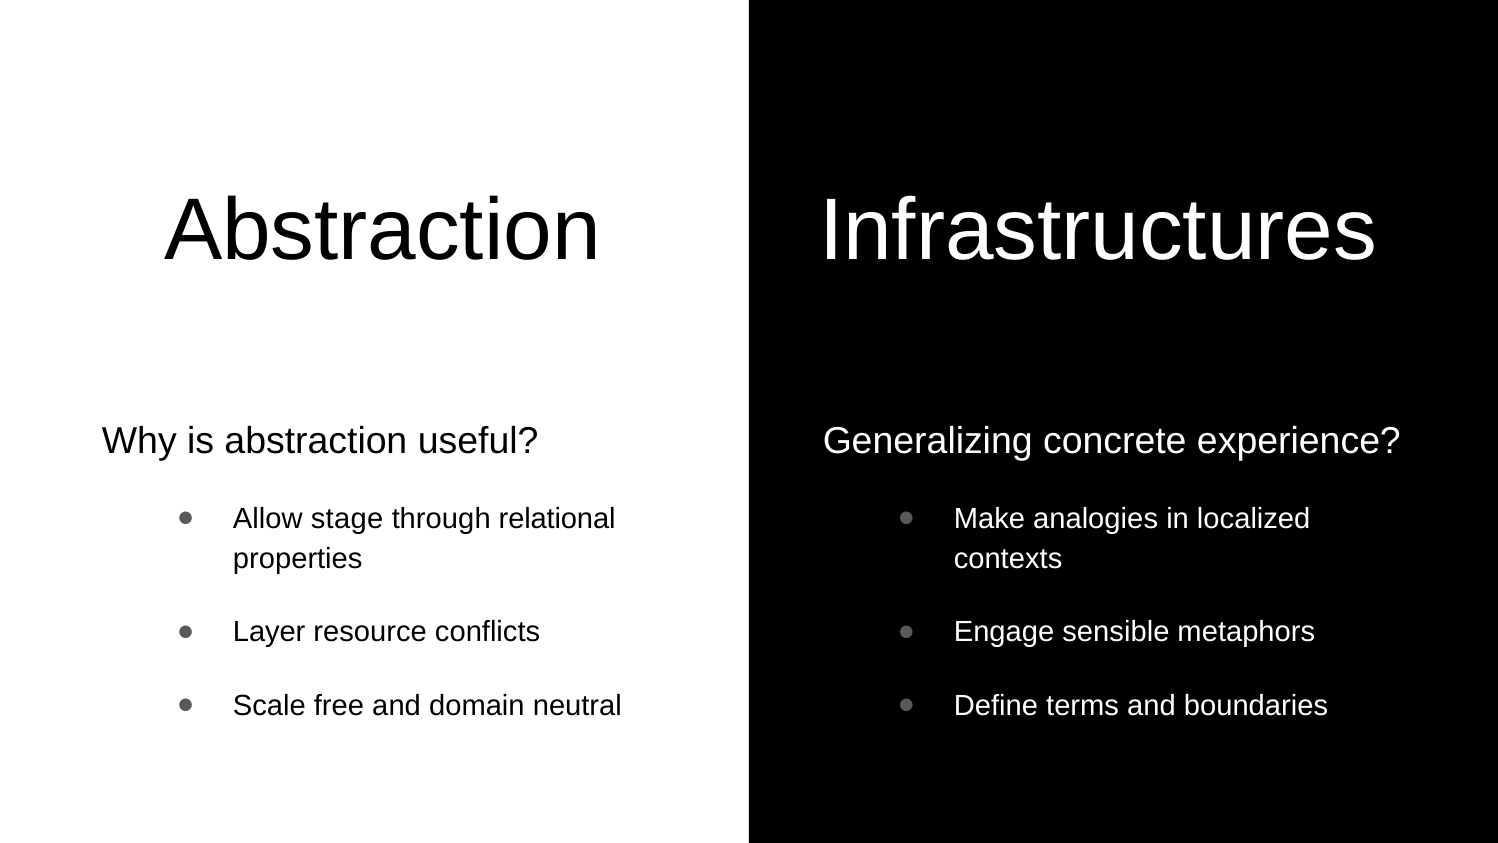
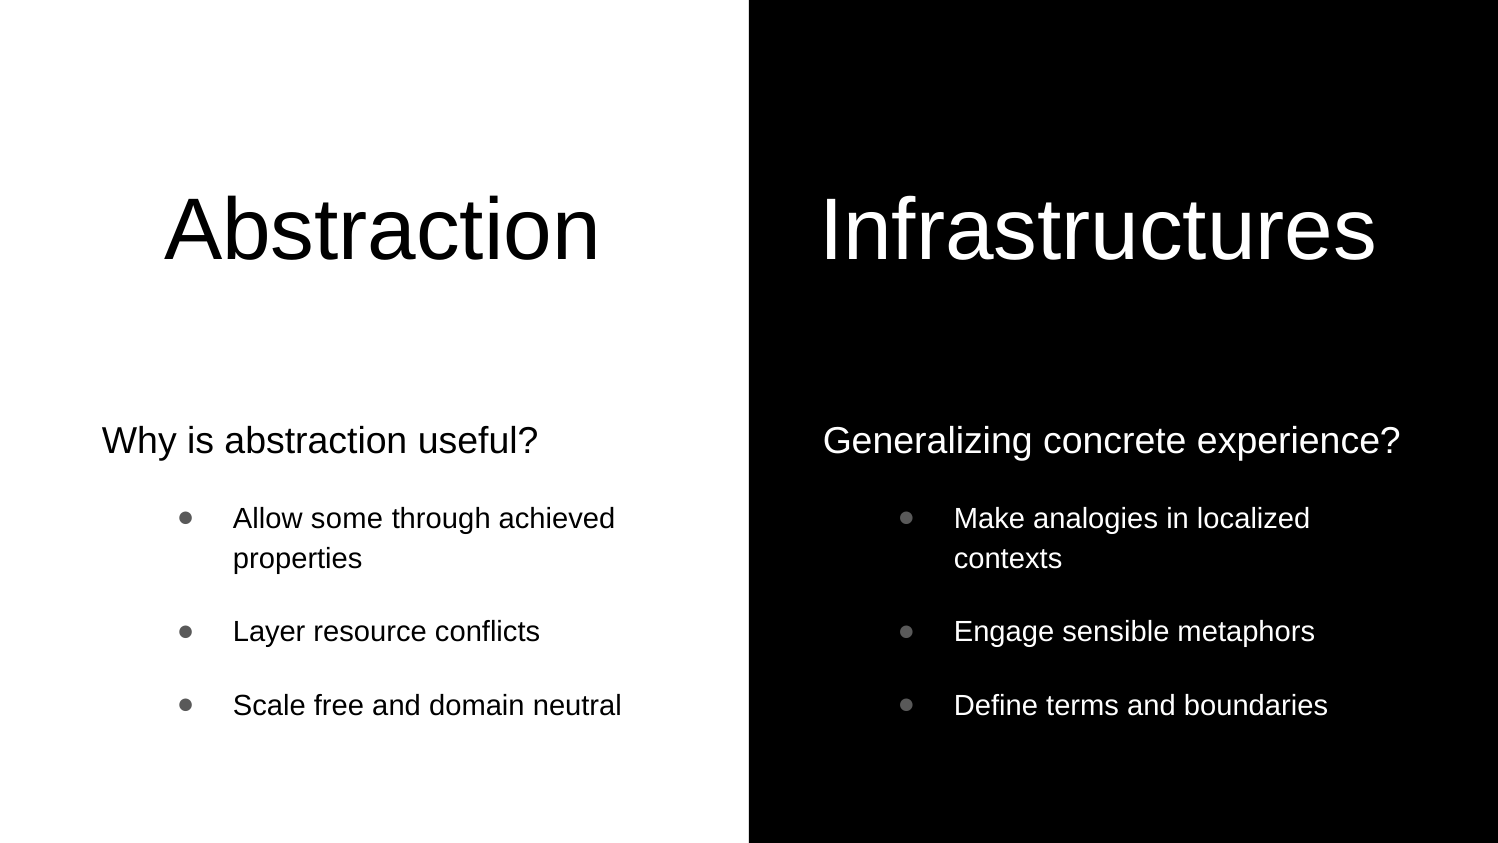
stage: stage -> some (347, 518)
relational: relational -> achieved (557, 518)
